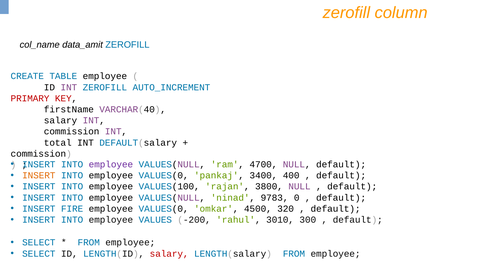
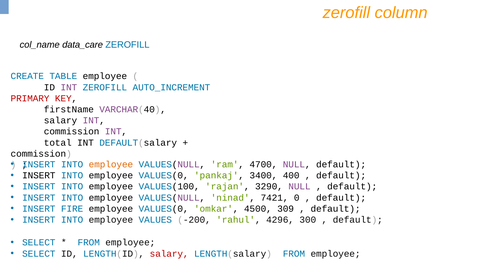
data_amit: data_amit -> data_care (83, 45)
employee colour: purple -> orange (111, 165)
INSERT colour: orange -> black (39, 176)
3800: 3800 -> 3290 (269, 187)
9783: 9783 -> 7421 (275, 198)
320: 320 -> 309 (286, 209)
3010: 3010 -> 4296 (280, 220)
